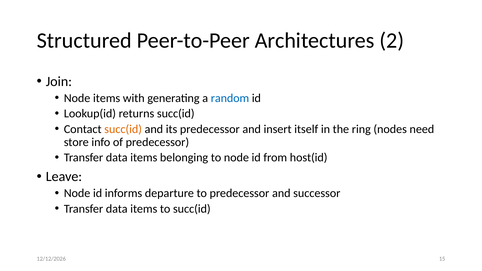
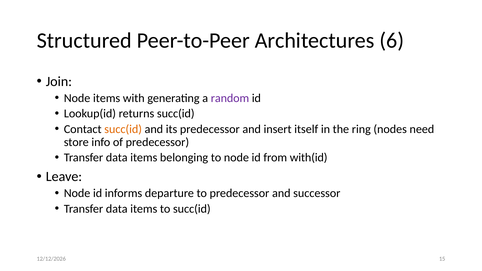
2: 2 -> 6 (392, 40)
random colour: blue -> purple (230, 98)
host(id: host(id -> with(id (309, 158)
